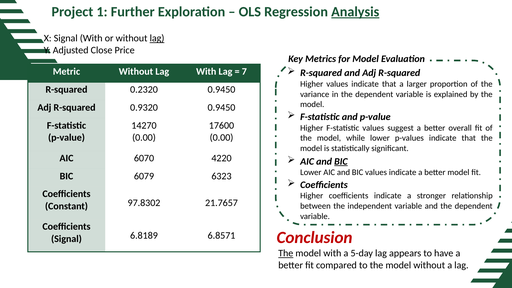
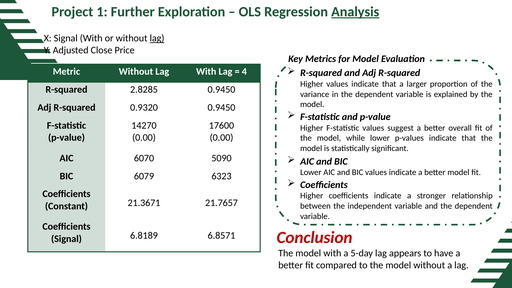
7: 7 -> 4 (244, 72)
0.2320: 0.2320 -> 2.8285 (144, 90)
4220: 4220 -> 5090 (222, 158)
BIC underline: present -> none (341, 161)
97.8302: 97.8302 -> 21.3671 (144, 203)
The underline: present -> none (286, 253)
